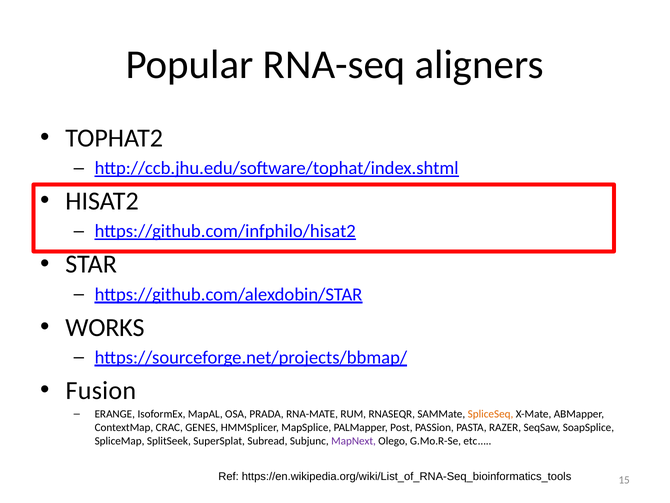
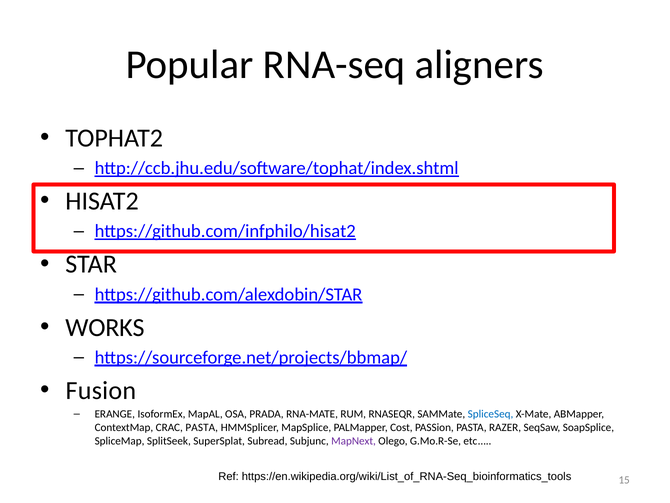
SpliceSeq colour: orange -> blue (491, 414)
CRAC GENES: GENES -> PASTA (202, 427)
Post: Post -> Cost (401, 427)
